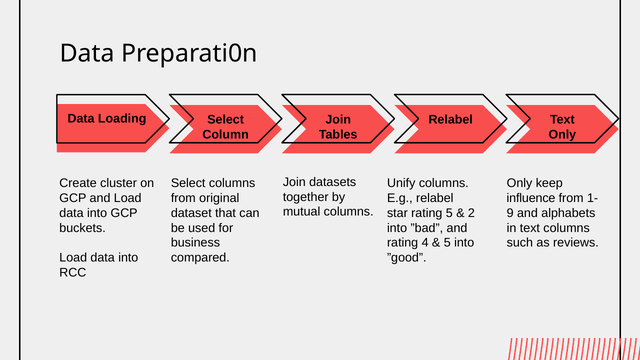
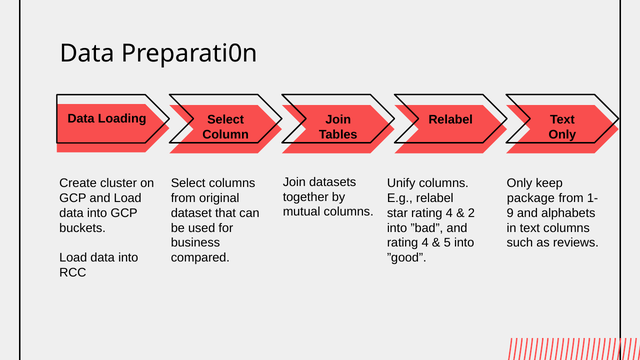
influence: influence -> package (531, 198)
star rating 5: 5 -> 4 (449, 213)
